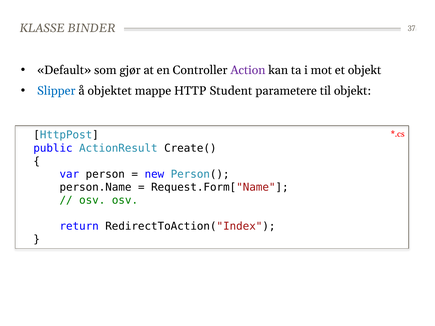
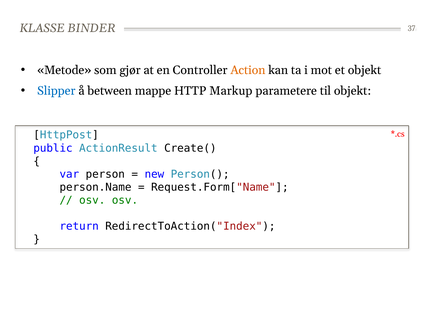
Default: Default -> Metode (64, 70)
Action colour: purple -> orange (248, 70)
objektet: objektet -> between (110, 91)
Student: Student -> Markup (231, 91)
